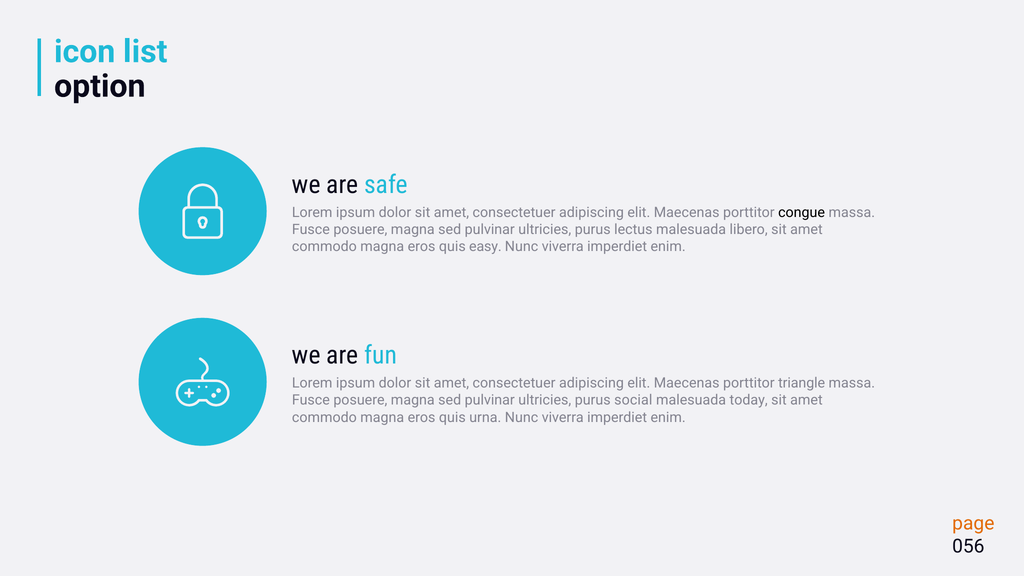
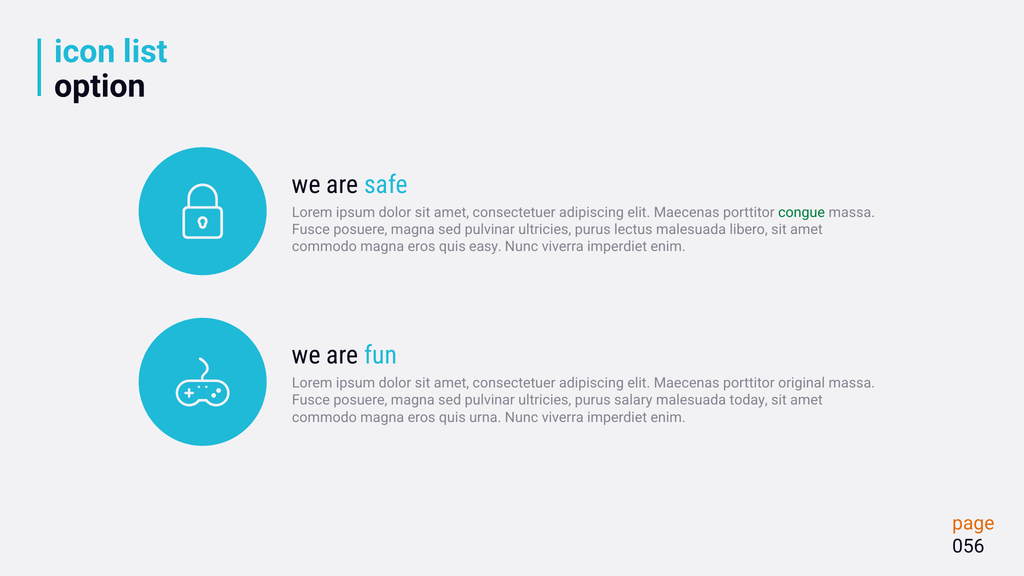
congue colour: black -> green (802, 213)
triangle: triangle -> original (802, 383)
social: social -> salary (633, 400)
